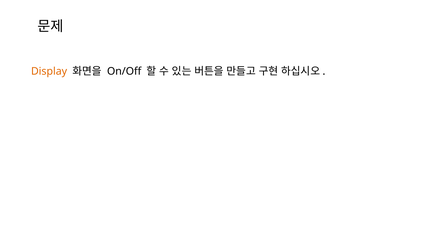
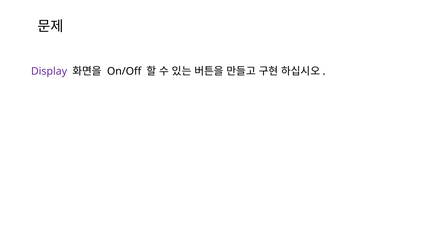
Display colour: orange -> purple (49, 71)
